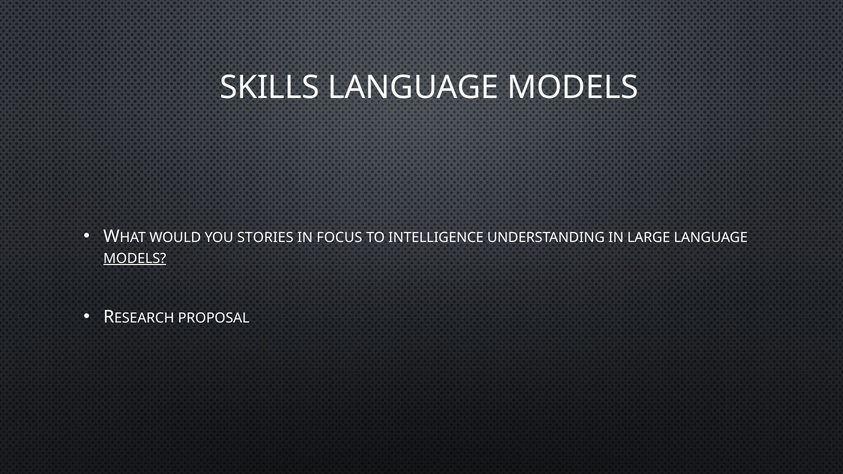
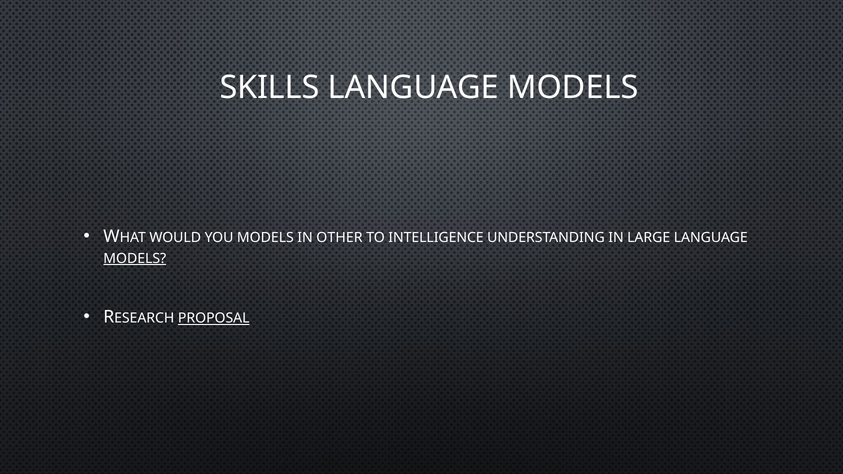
YOU STORIES: STORIES -> MODELS (265, 238)
FOCUS: FOCUS -> OTHER (339, 238)
PROPOSAL underline: none -> present (214, 318)
